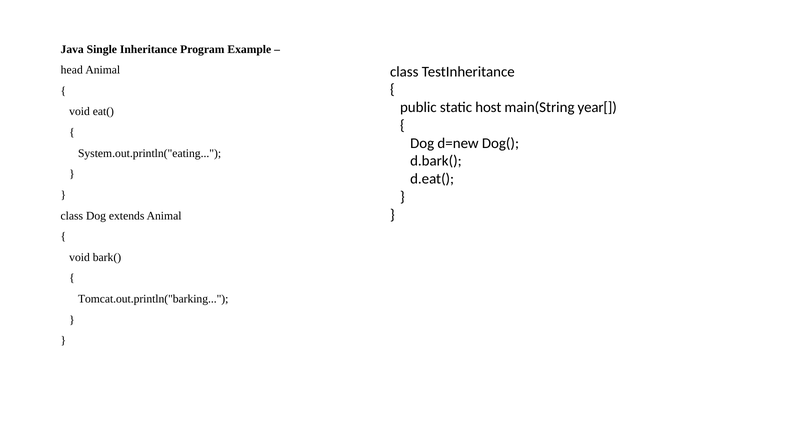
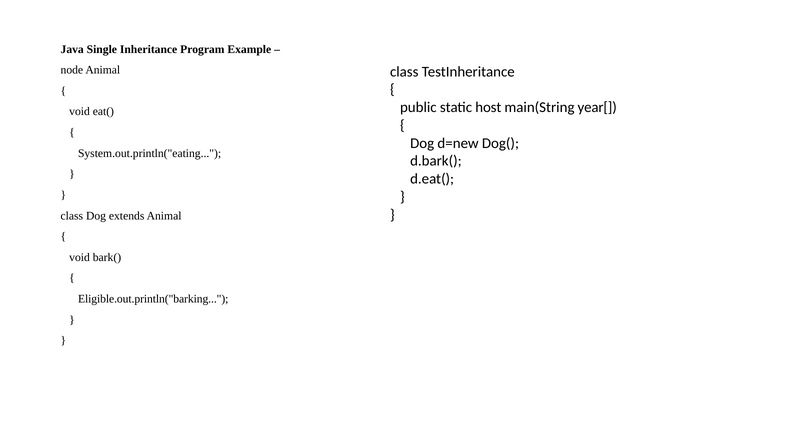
head: head -> node (72, 70)
Tomcat.out.println("barking: Tomcat.out.println("barking -> Eligible.out.println("barking (153, 299)
